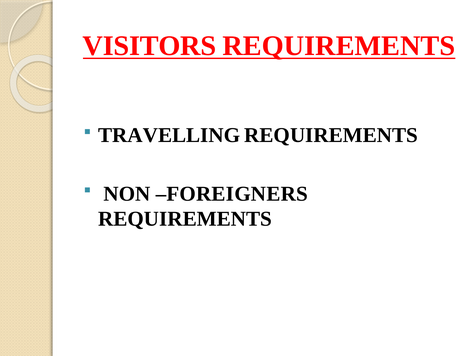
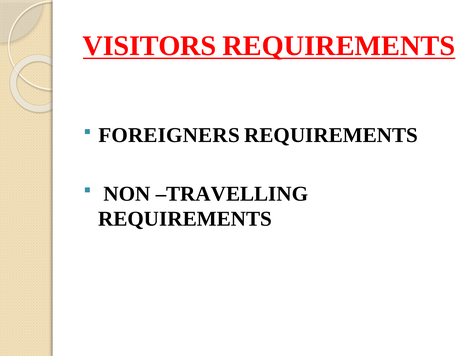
TRAVELLING: TRAVELLING -> FOREIGNERS (169, 135)
FOREIGNERS: FOREIGNERS -> TRAVELLING (232, 194)
